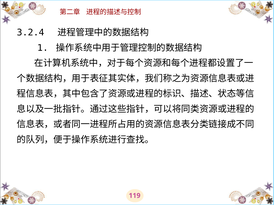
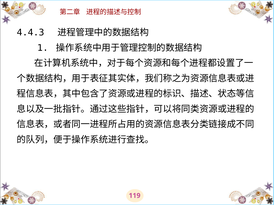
3.2.4: 3.2.4 -> 4.4.3 (31, 33)
